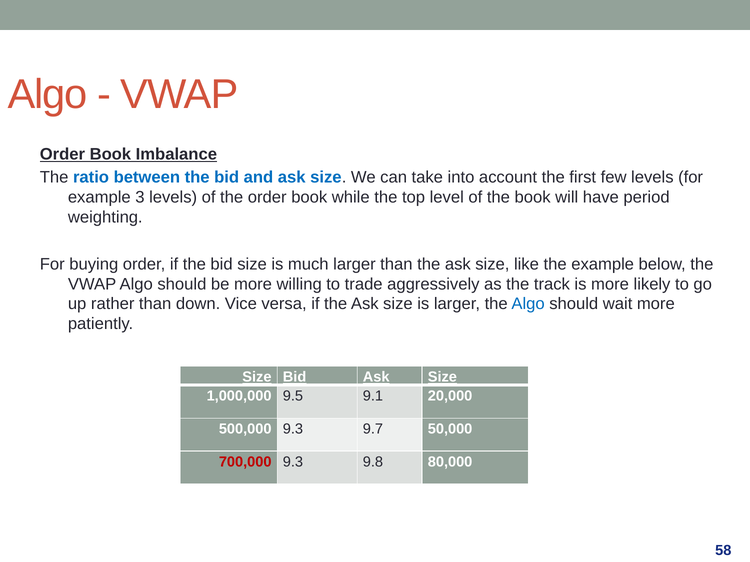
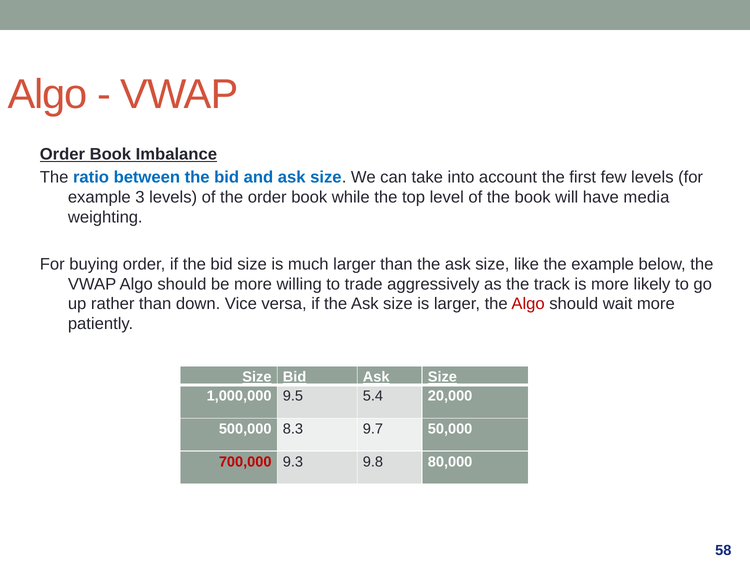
period: period -> media (646, 198)
Algo colour: blue -> red (528, 304)
9.1: 9.1 -> 5.4 (373, 396)
500,000 9.3: 9.3 -> 8.3 (293, 430)
